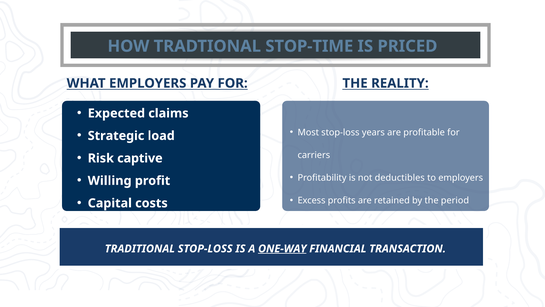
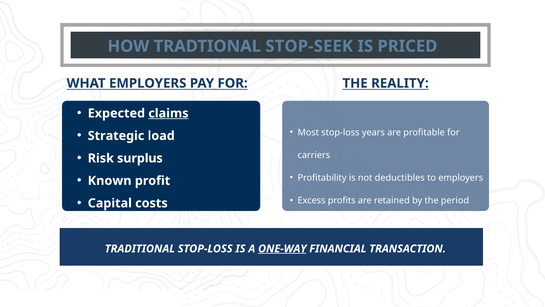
STOP-TIME: STOP-TIME -> STOP-SEEK (309, 46)
claims underline: none -> present (168, 113)
captive: captive -> surplus (140, 158)
Willing: Willing -> Known (110, 180)
